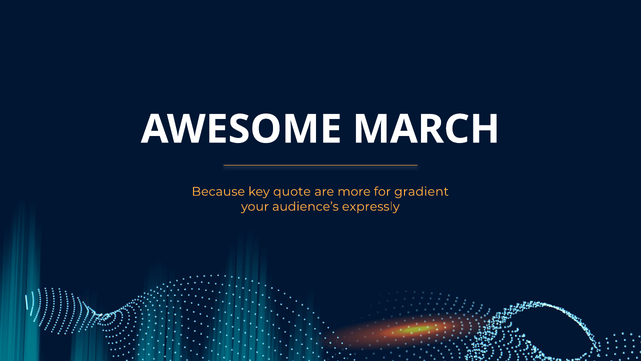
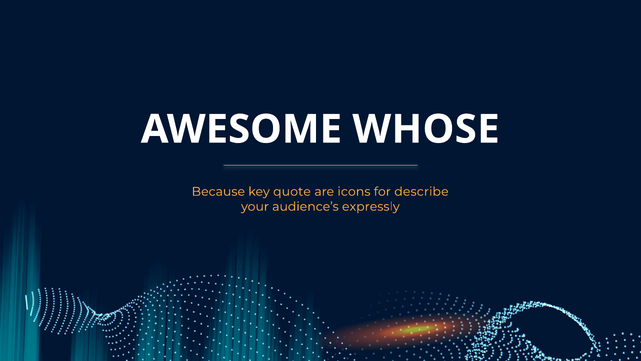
MARCH: MARCH -> WHOSE (426, 129)
more: more -> icons (354, 191)
gradient: gradient -> describe (421, 191)
